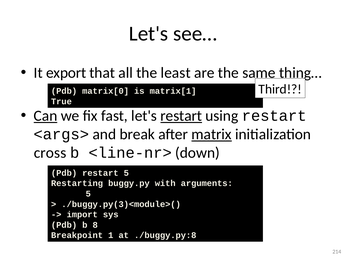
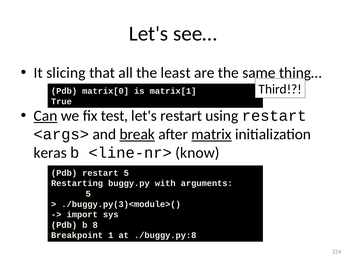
export: export -> slicing (66, 73)
fast: fast -> test (115, 116)
restart underline: present -> none (181, 116)
break underline: none -> present (137, 134)
cross: cross -> keras (50, 153)
down: down -> know (197, 153)
